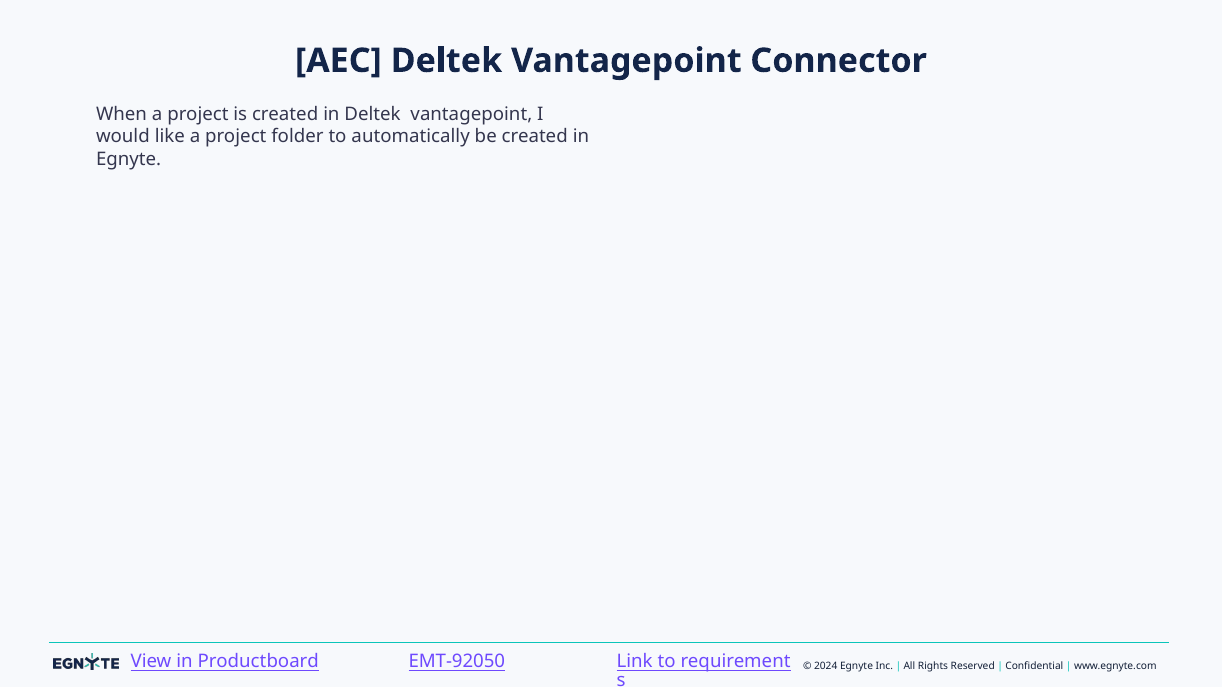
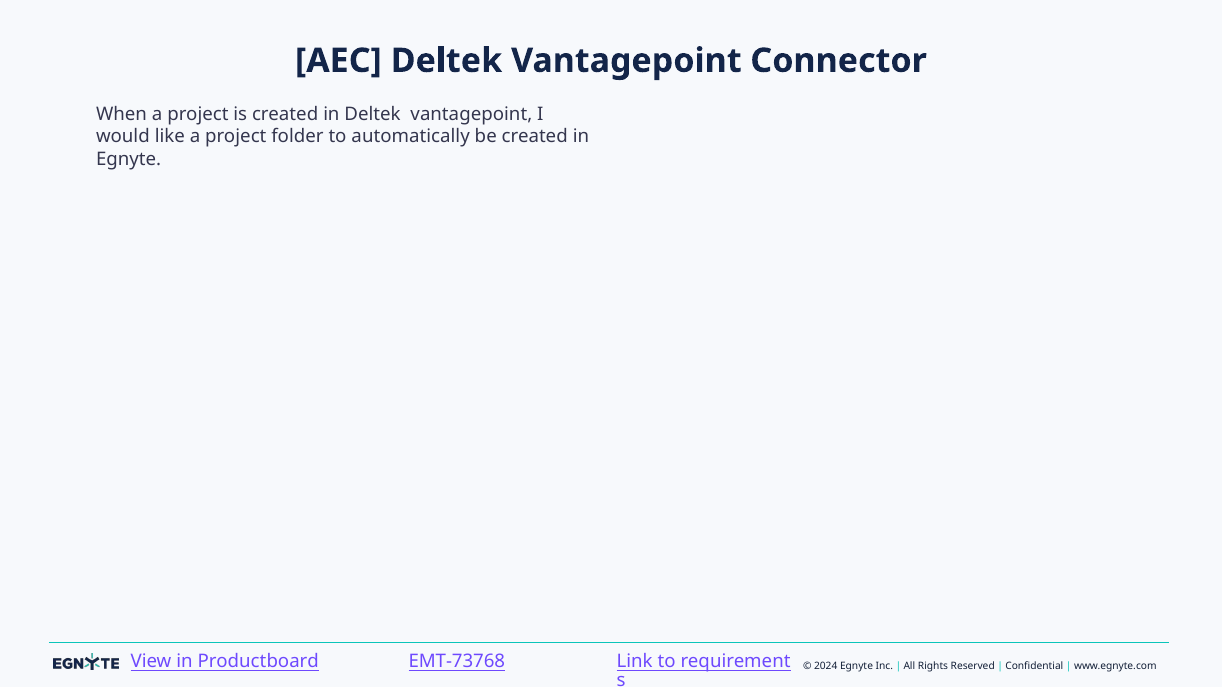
EMT-92050: EMT-92050 -> EMT-73768 (457, 662)
